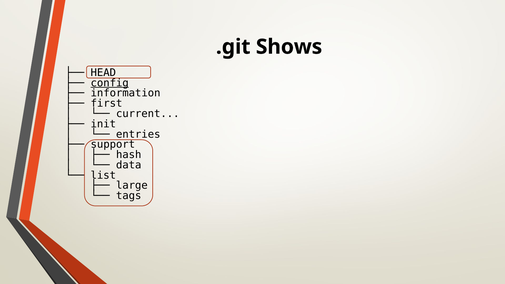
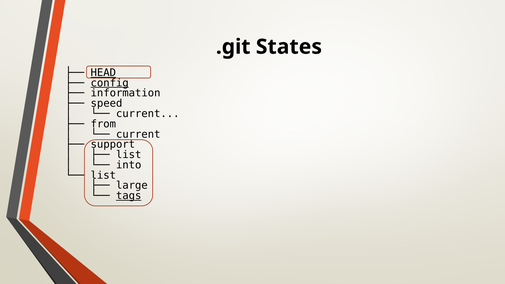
Shows: Shows -> States (289, 47)
HEAD underline: none -> present (103, 73)
first: first -> speed (107, 103)
init: init -> from (103, 124)
entries: entries -> current (138, 134)
hash: hash -> list (129, 155)
data: data -> into (129, 165)
tags underline: none -> present (129, 196)
